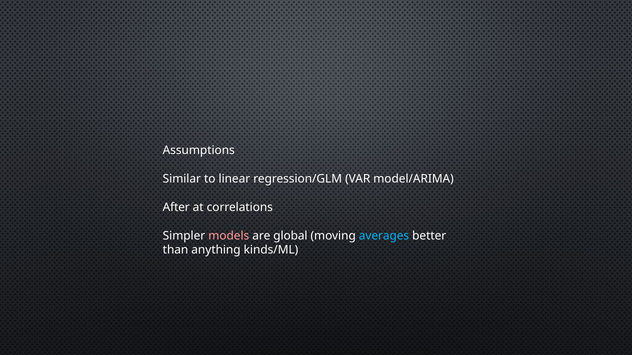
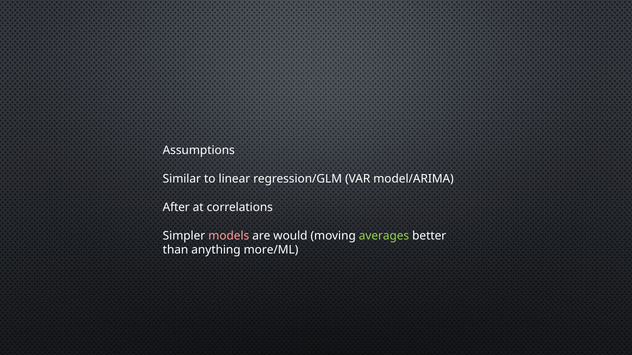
global: global -> would (290, 236)
averages colour: light blue -> light green (384, 236)
kinds/ML: kinds/ML -> more/ML (271, 250)
